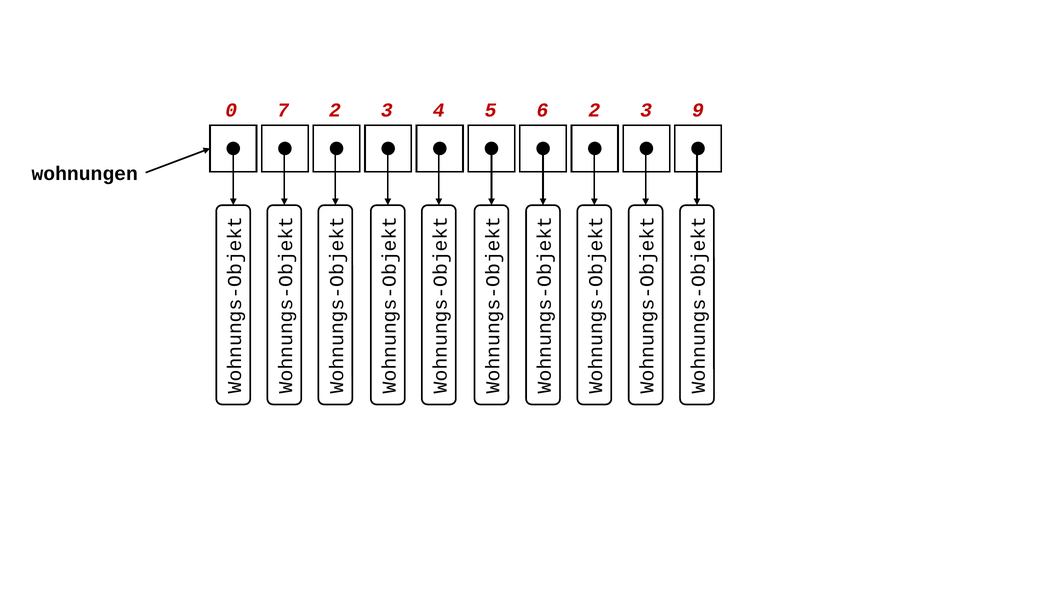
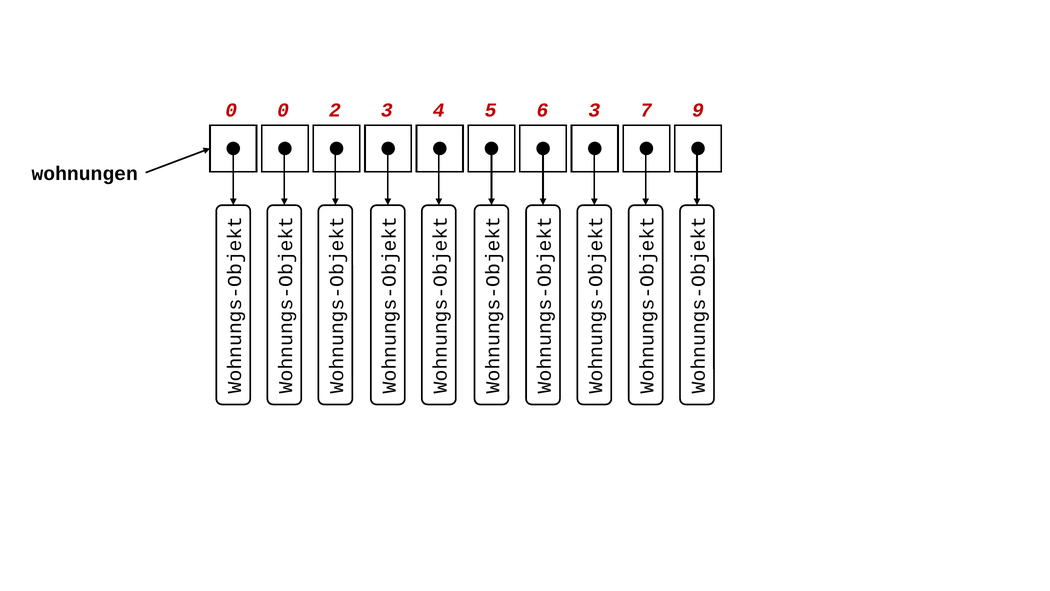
0 7: 7 -> 0 (283, 110)
6 2: 2 -> 3 (594, 110)
3 3: 3 -> 7 (646, 110)
